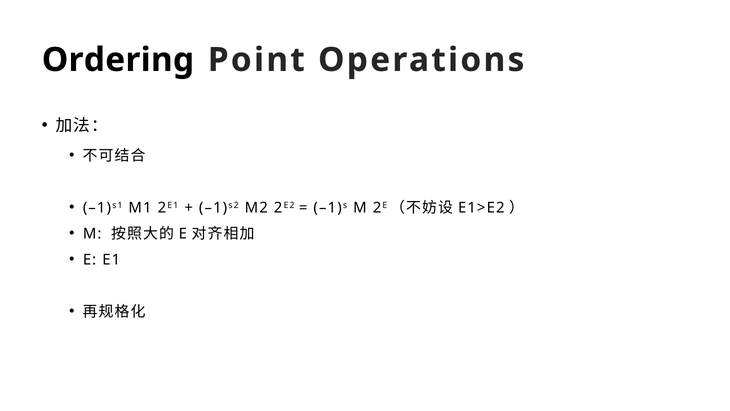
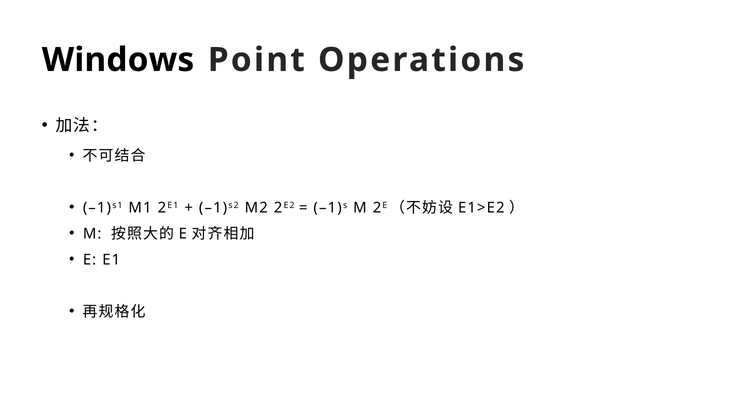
Ordering: Ordering -> Windows (118, 60)
